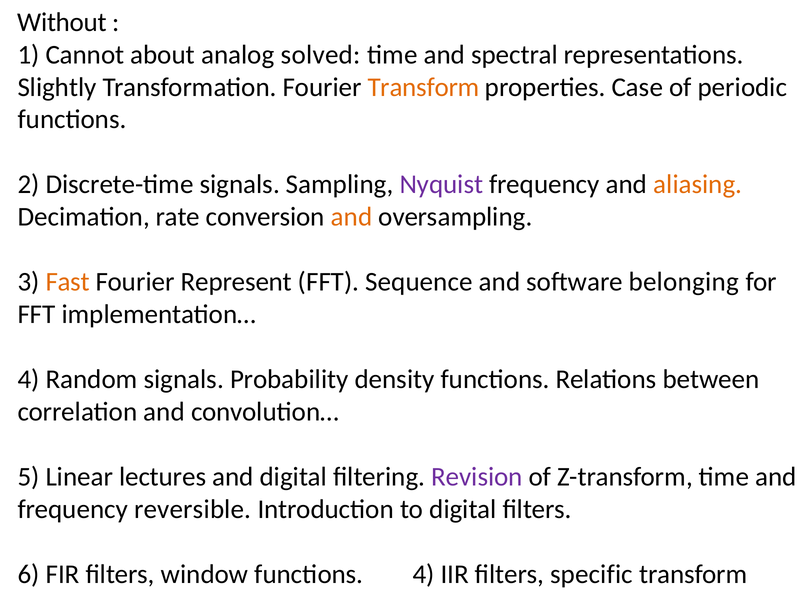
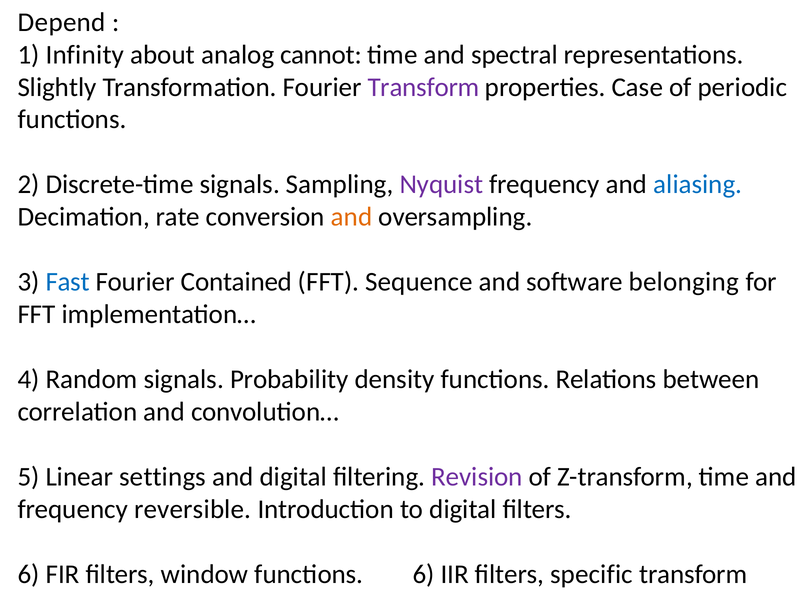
Without: Without -> Depend (62, 22)
Cannot: Cannot -> Infinity (85, 55)
solved: solved -> cannot (321, 55)
Transform colour: orange -> purple (423, 87)
aliasing colour: orange -> blue (698, 185)
Fast colour: orange -> blue (68, 282)
Represent: Represent -> Contained (236, 282)
lectures: lectures -> settings (163, 477)
functions 4: 4 -> 6 (424, 574)
